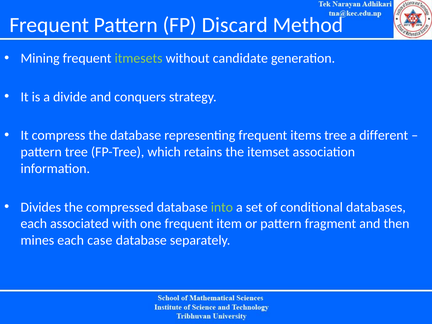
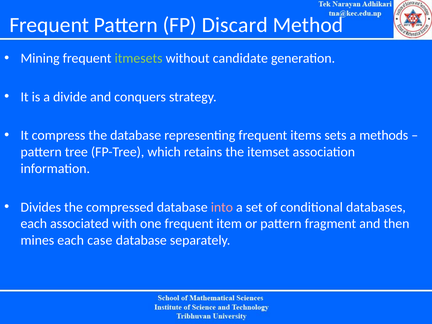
items tree: tree -> sets (336, 135)
different: different -> methods (384, 135)
into colour: light green -> pink (222, 207)
